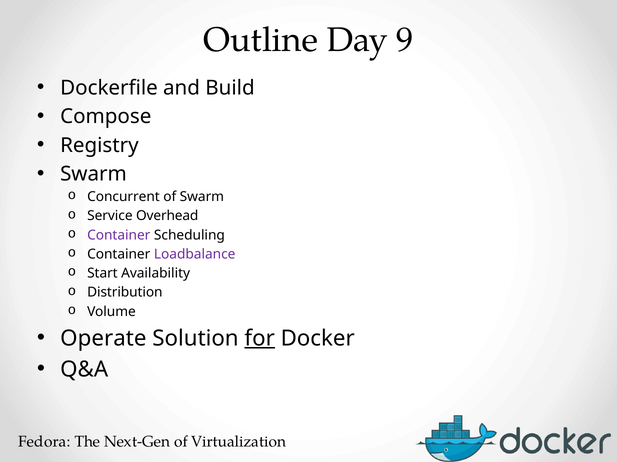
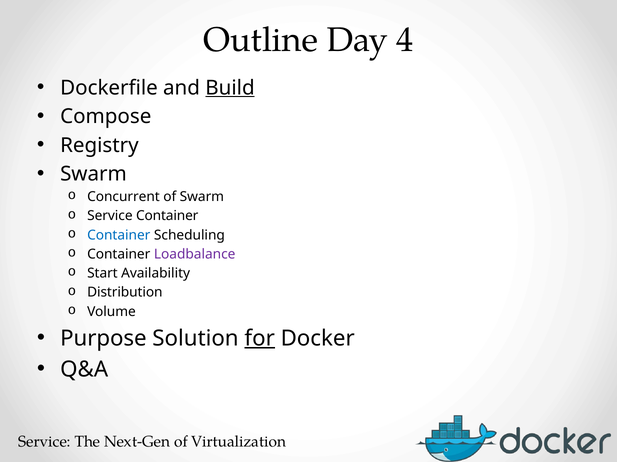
9: 9 -> 4 (405, 40)
Build underline: none -> present (230, 88)
Service Overhead: Overhead -> Container (167, 216)
Container colour: purple -> blue (119, 235)
Operate: Operate -> Purpose (103, 339)
Fedora: Fedora -> Service (44, 442)
